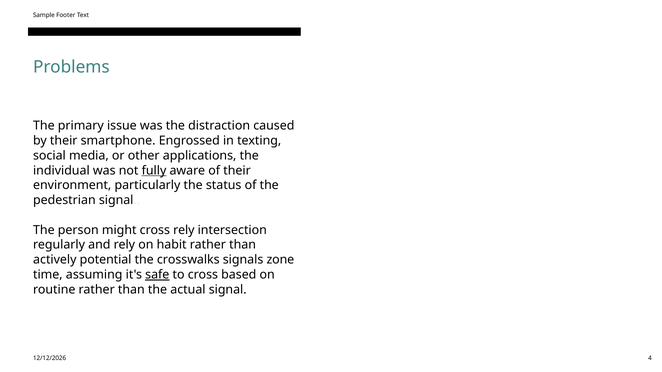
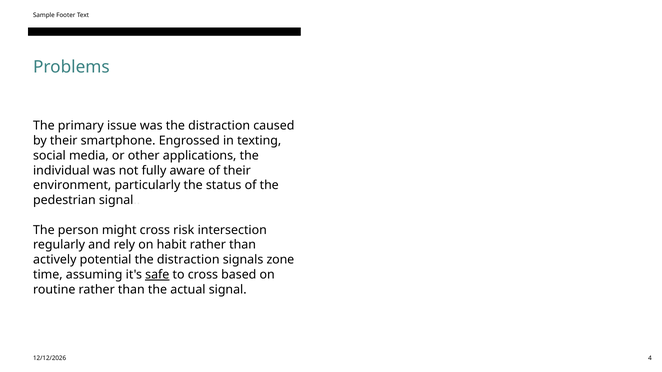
fully underline: present -> none (154, 171)
cross rely: rely -> risk (184, 230)
crosswalks: crosswalks -> distraction (188, 260)
